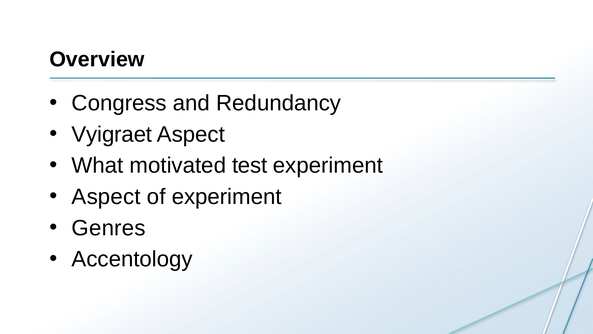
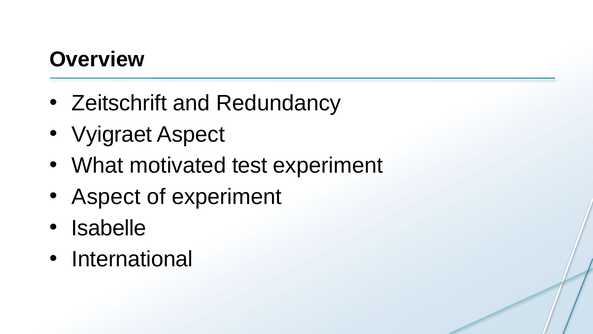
Congress: Congress -> Zeitschrift (119, 103)
Genres: Genres -> Isabelle (109, 228)
Accentology: Accentology -> International (132, 259)
